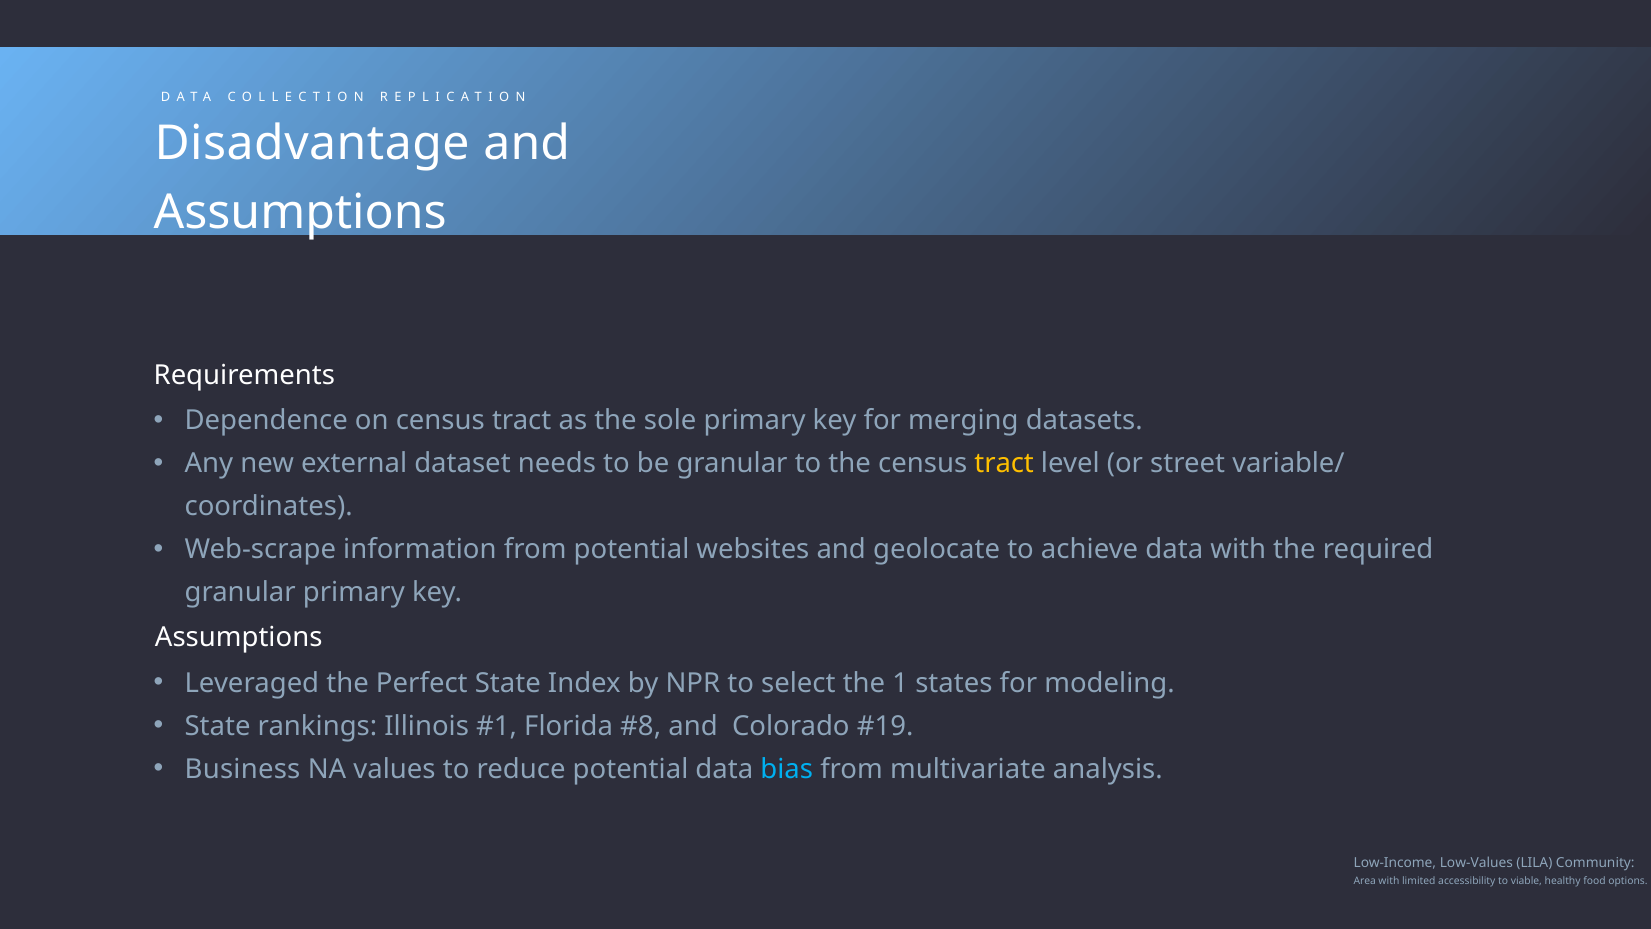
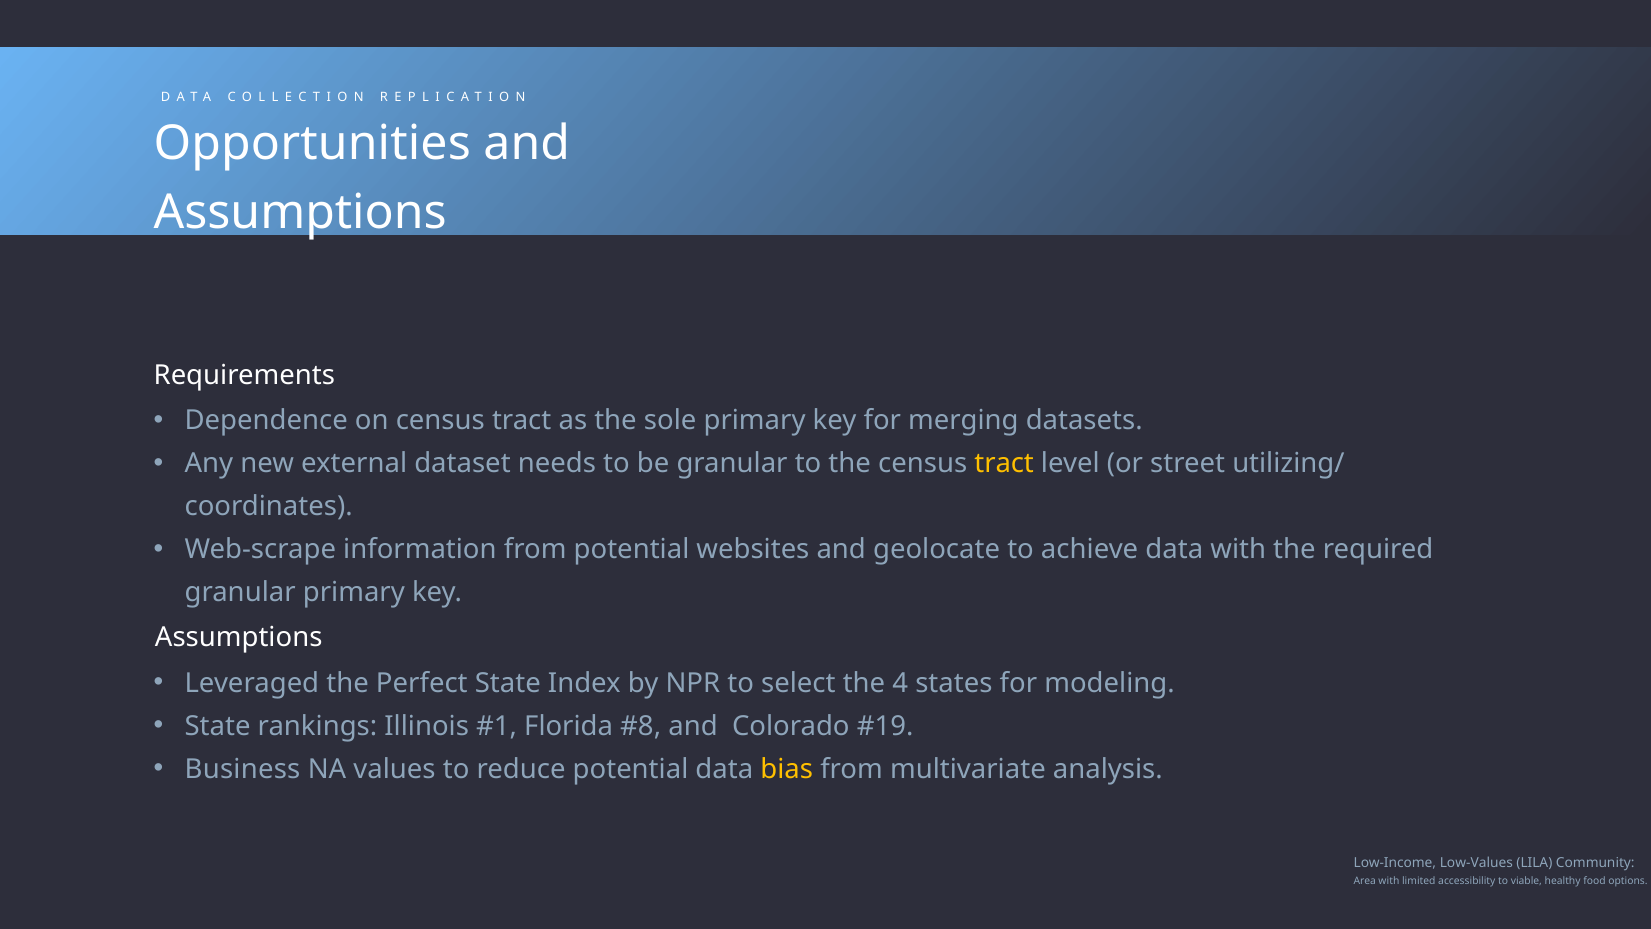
Disadvantage: Disadvantage -> Opportunities (312, 143)
variable/: variable/ -> utilizing/ (1288, 464)
1: 1 -> 4 (900, 683)
bias colour: light blue -> yellow (787, 769)
